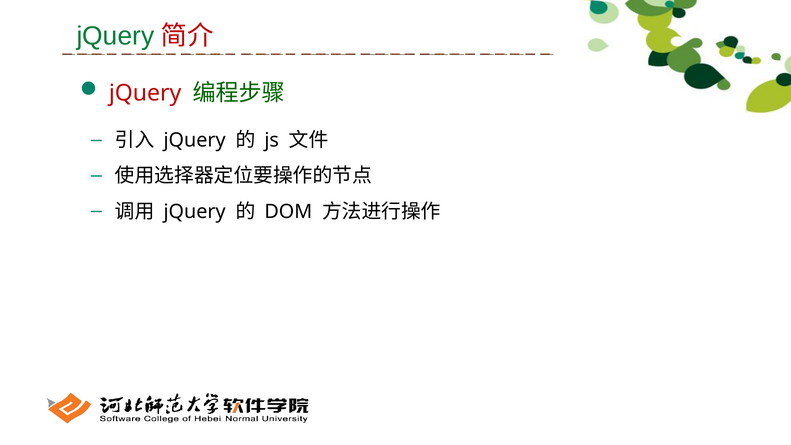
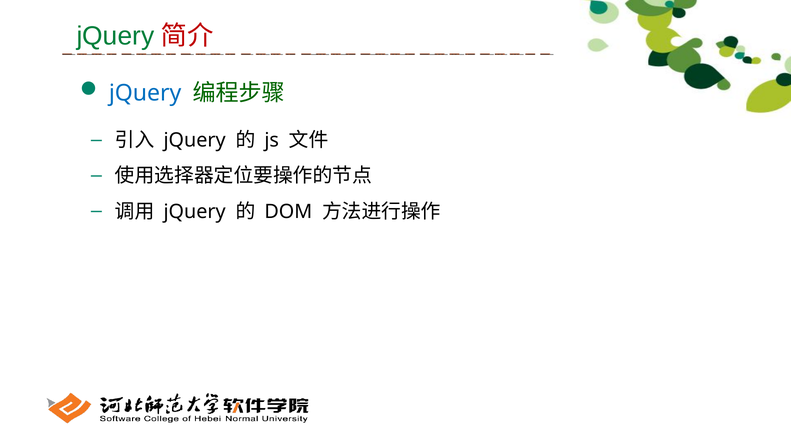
jQuery colour: red -> blue (145, 93)
